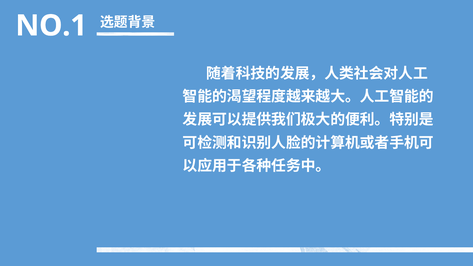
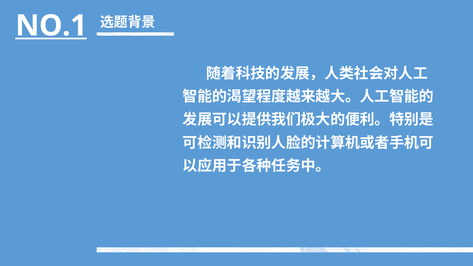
NO.1 underline: none -> present (51, 26)
